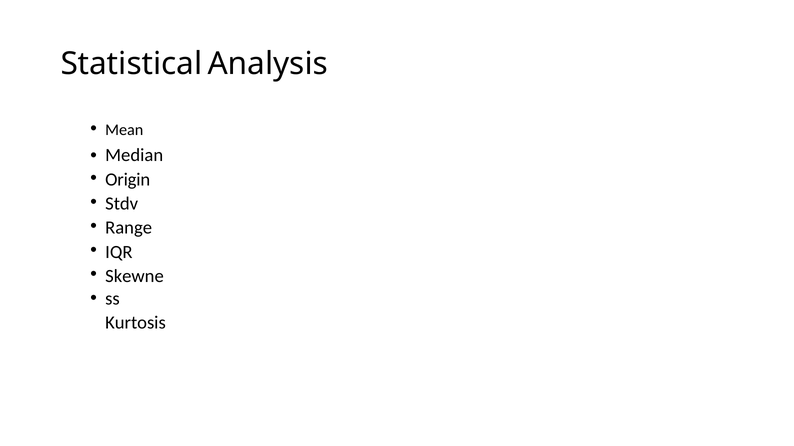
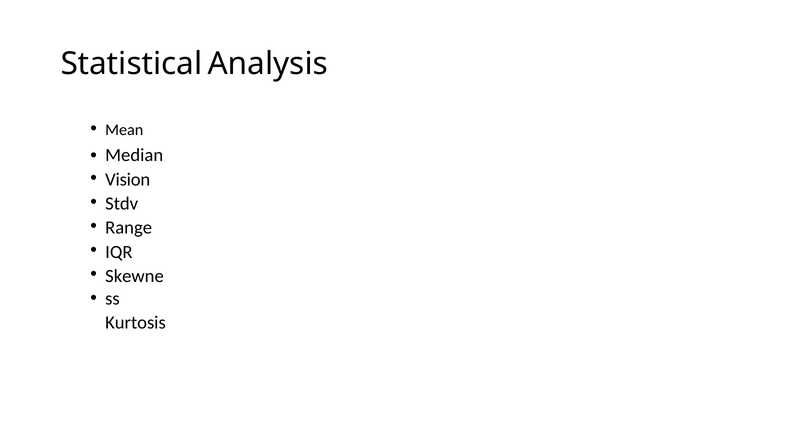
Origin: Origin -> Vision (128, 180)
